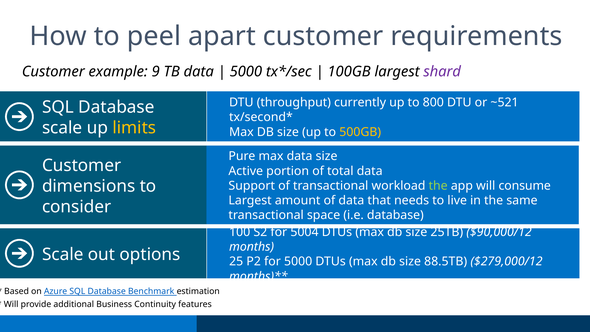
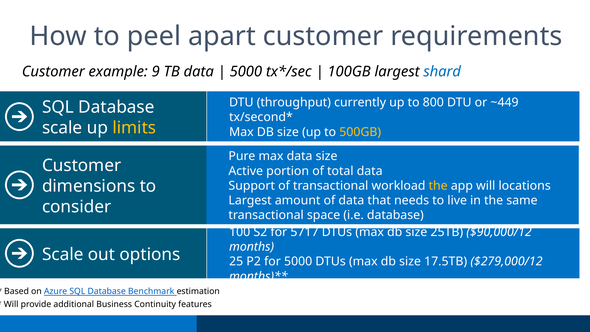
shard colour: purple -> blue (442, 71)
~521: ~521 -> ~449 (505, 102)
the colour: light green -> yellow (438, 186)
consume: consume -> locations (525, 186)
5004: 5004 -> 5717 (304, 232)
88.5TB: 88.5TB -> 17.5TB (446, 261)
